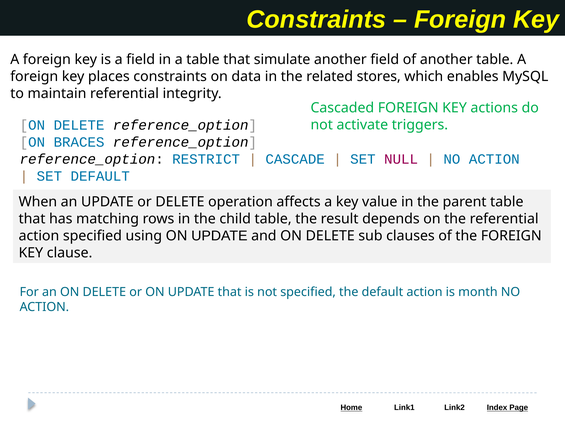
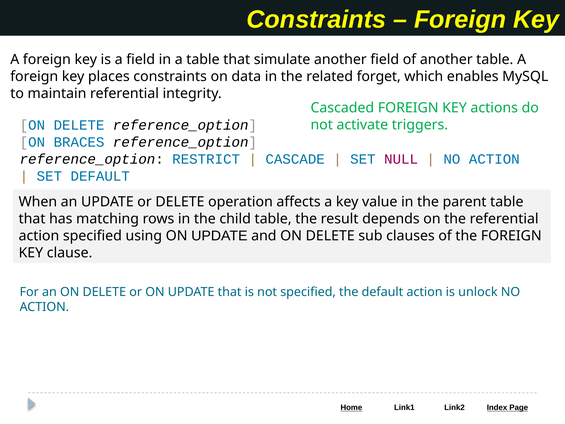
stores: stores -> forget (379, 76)
month: month -> unlock (478, 292)
